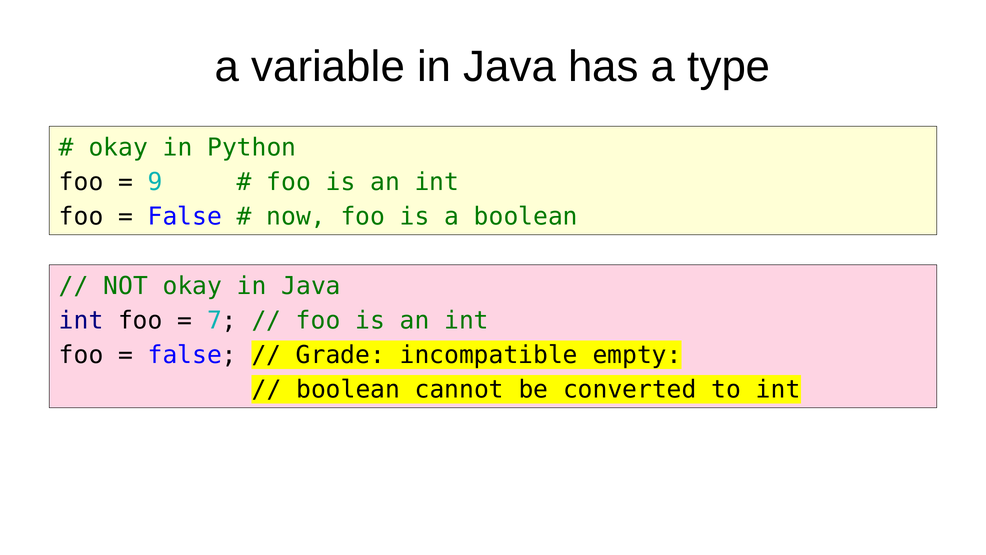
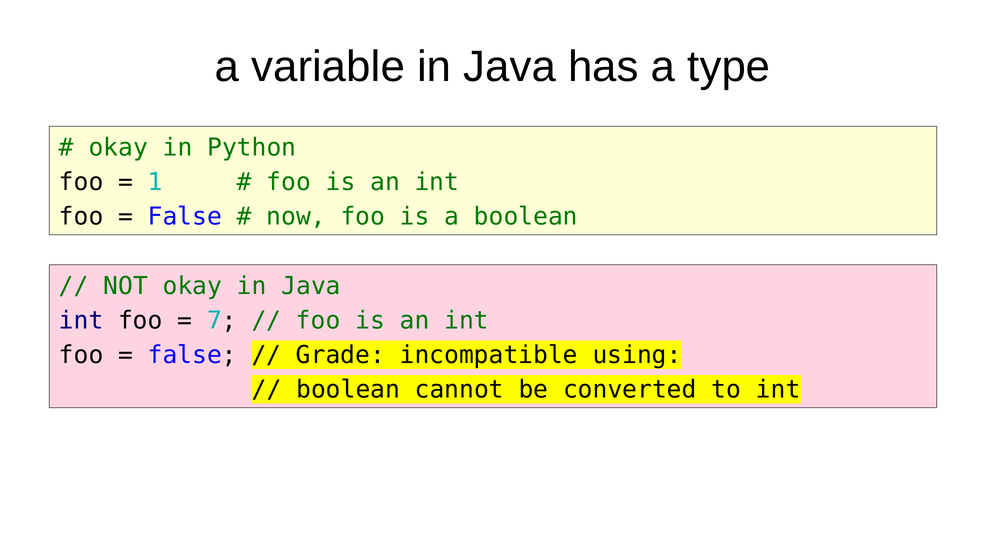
9: 9 -> 1 (155, 182)
empty: empty -> using (637, 355)
